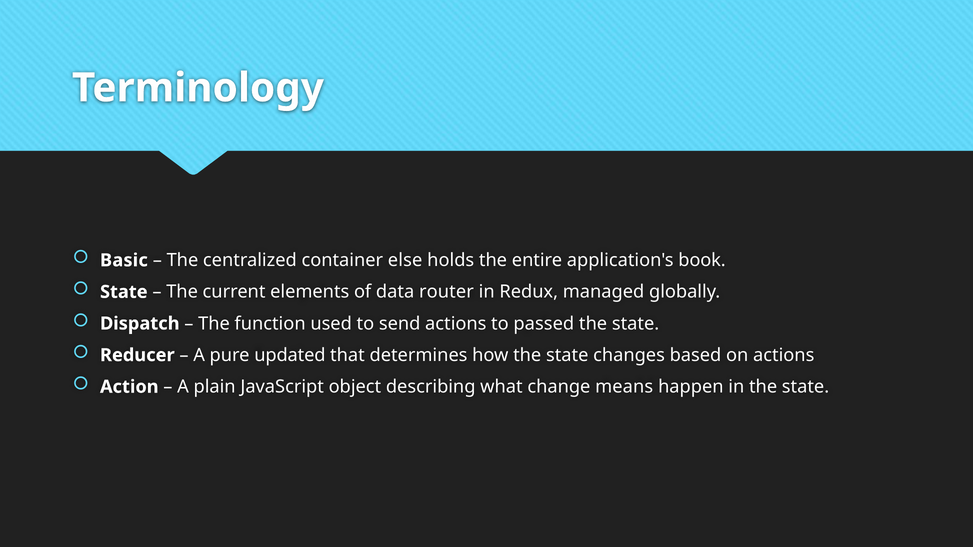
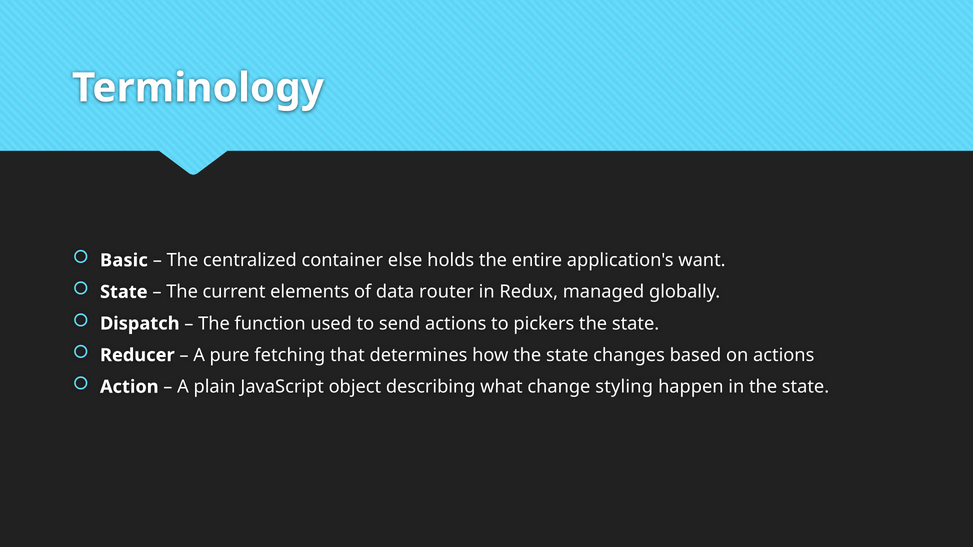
book: book -> want (702, 260)
passed: passed -> pickers (544, 324)
updated: updated -> fetching (290, 355)
means: means -> styling (624, 387)
